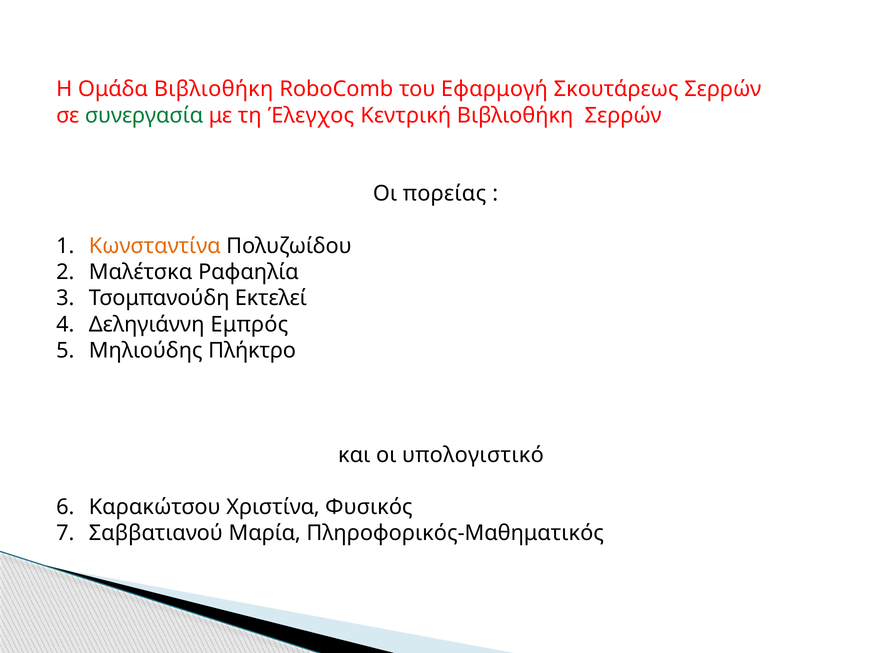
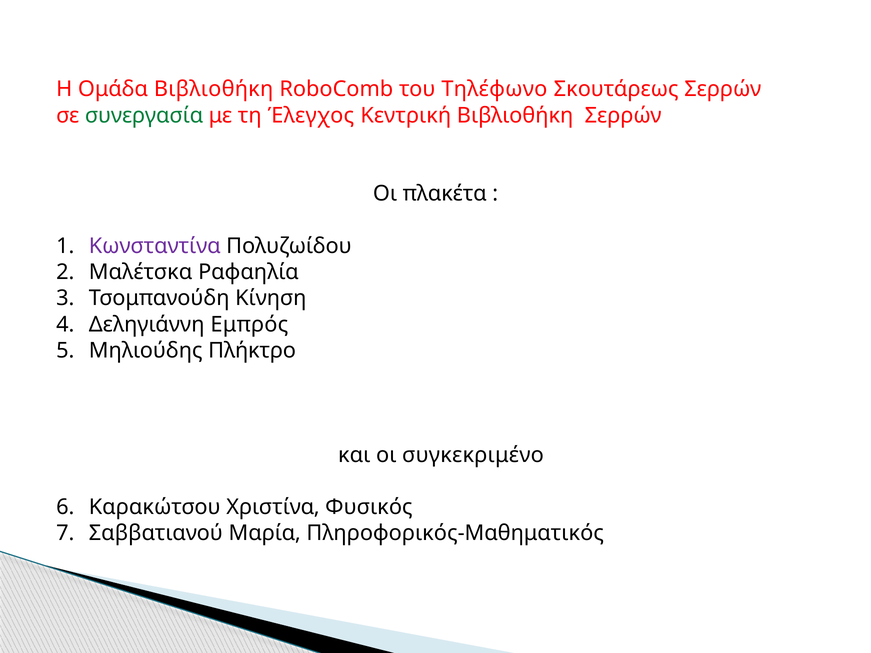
Εφαρμογή: Εφαρμογή -> Τηλέφωνο (494, 89)
πορείας: πορείας -> πλακέτα (445, 194)
Κωνσταντίνα colour: orange -> purple (155, 246)
Εκτελεί: Εκτελεί -> Κίνηση (271, 298)
υπολογιστικό: υπολογιστικό -> συγκεκριμένο (473, 455)
